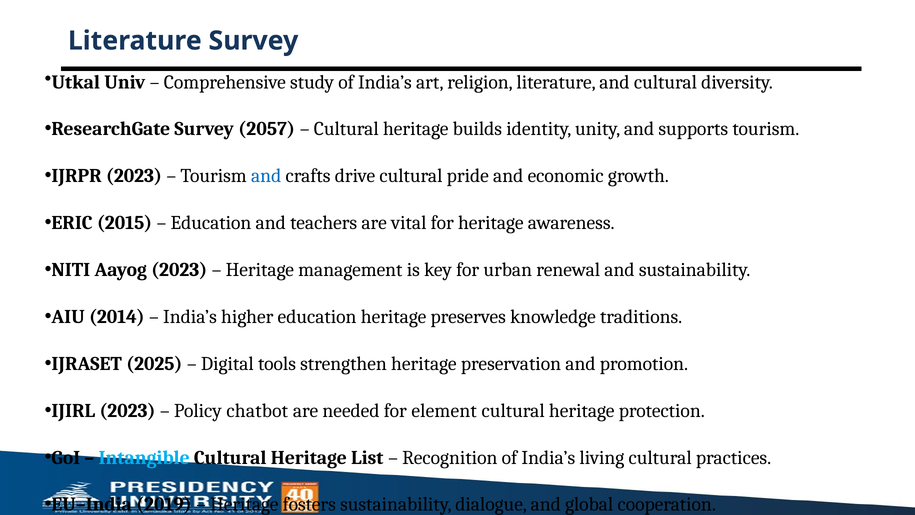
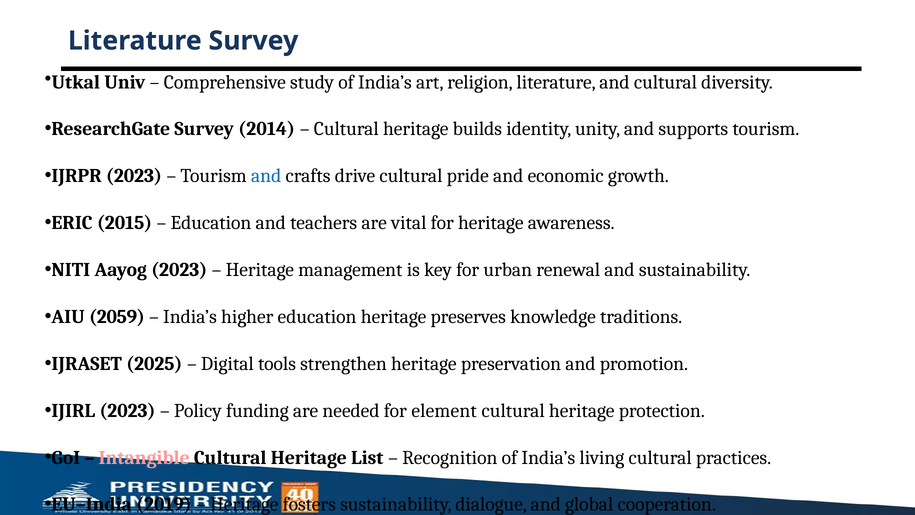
2057: 2057 -> 2014 (267, 129)
2014: 2014 -> 2059 (117, 317)
chatbot: chatbot -> funding (257, 410)
Intangible colour: light blue -> pink (144, 457)
